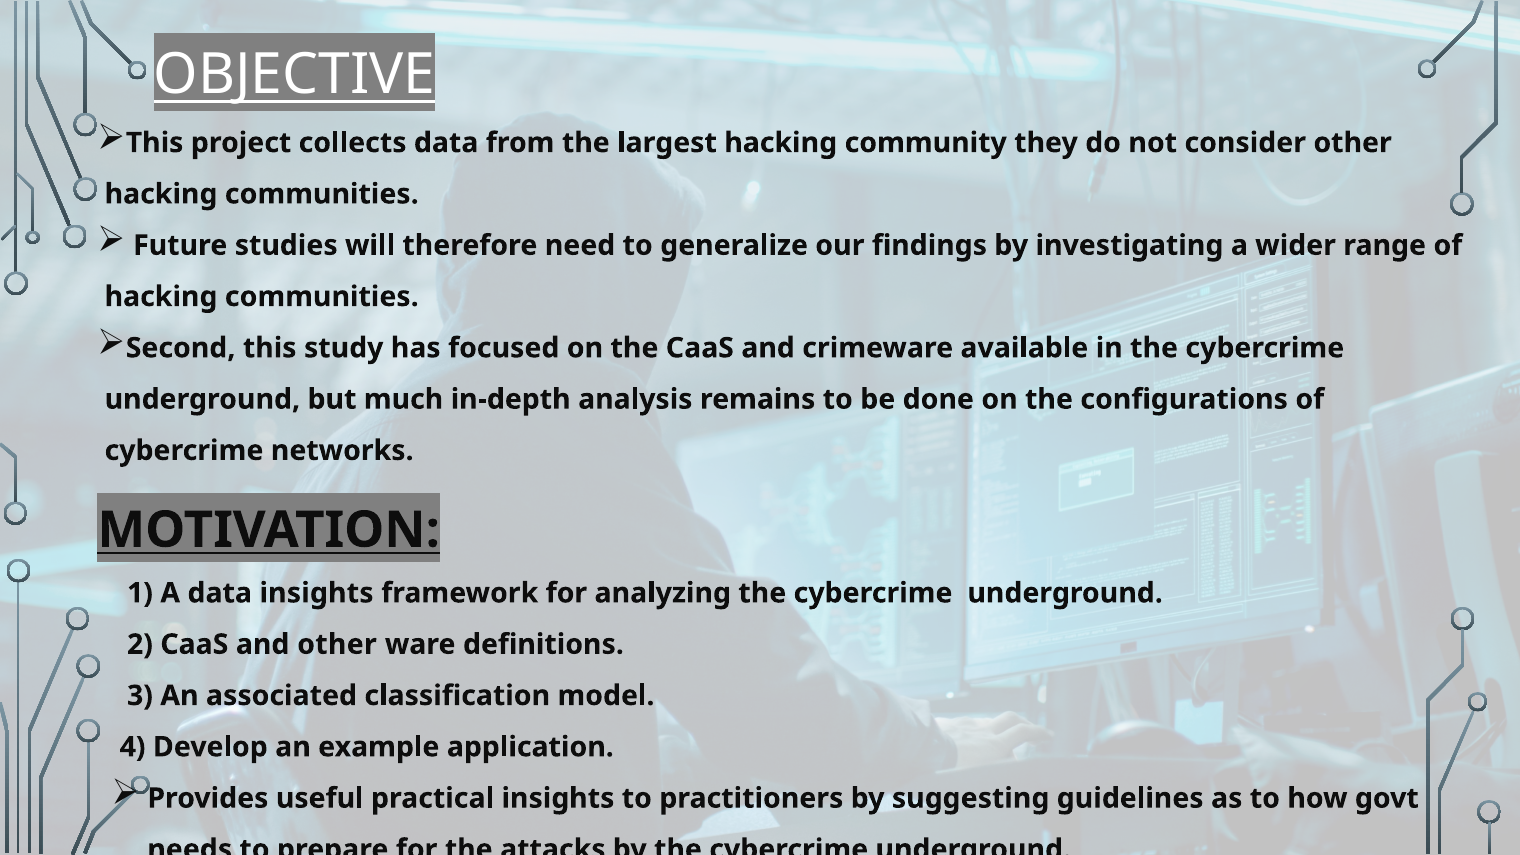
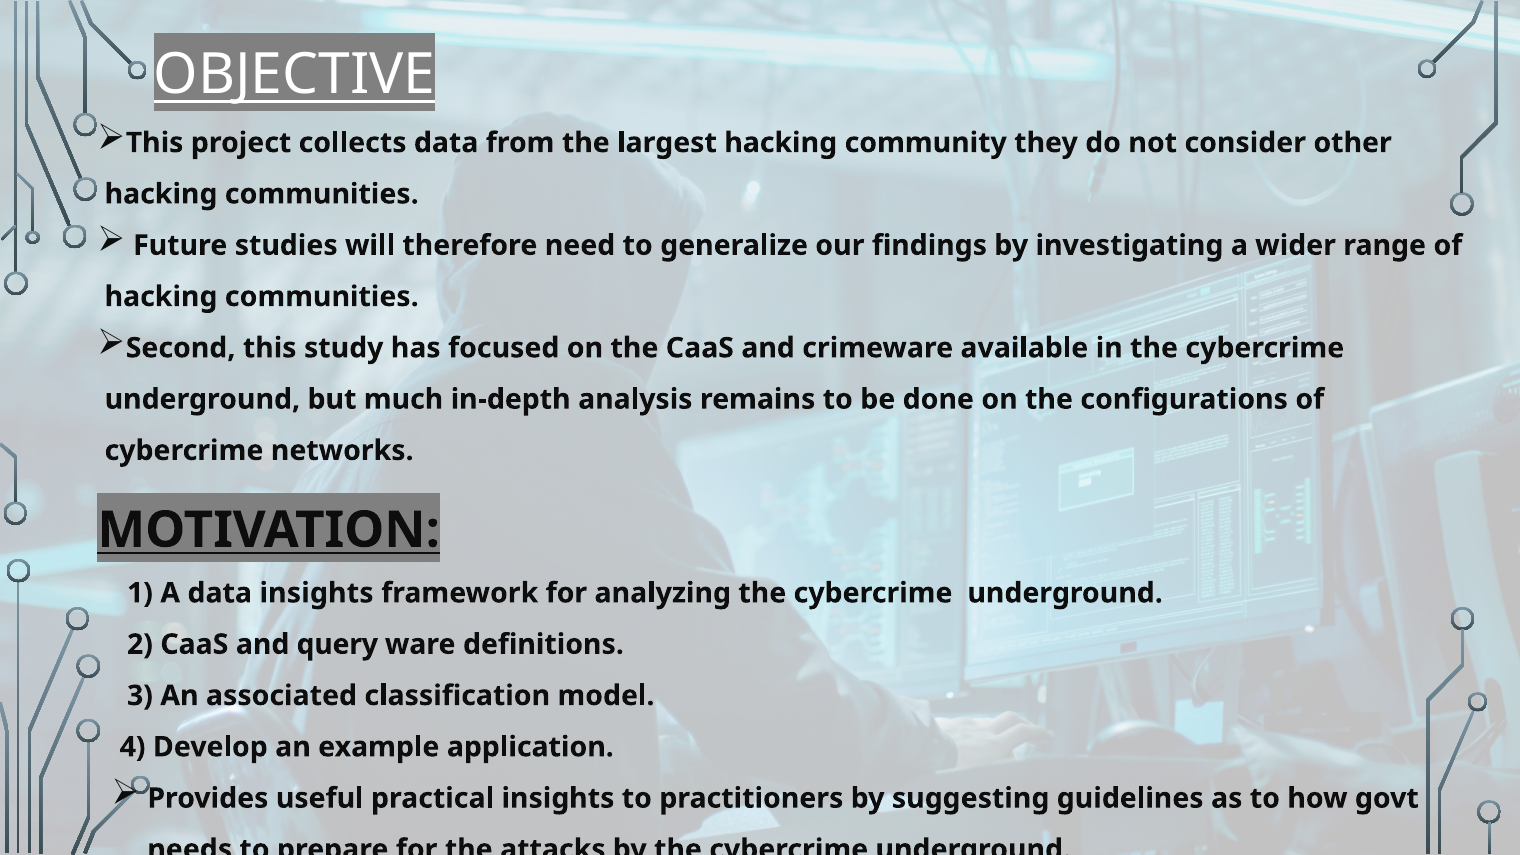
and other: other -> query (337, 644)
